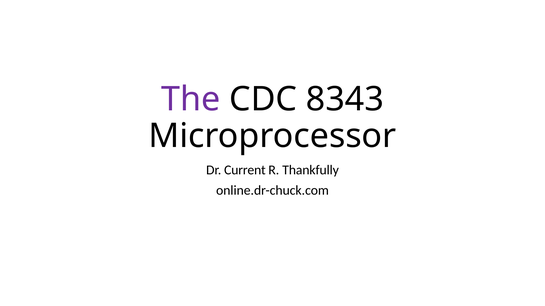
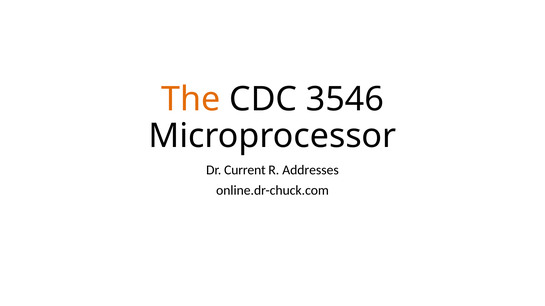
The colour: purple -> orange (191, 99)
8343: 8343 -> 3546 (345, 99)
Thankfully: Thankfully -> Addresses (311, 170)
